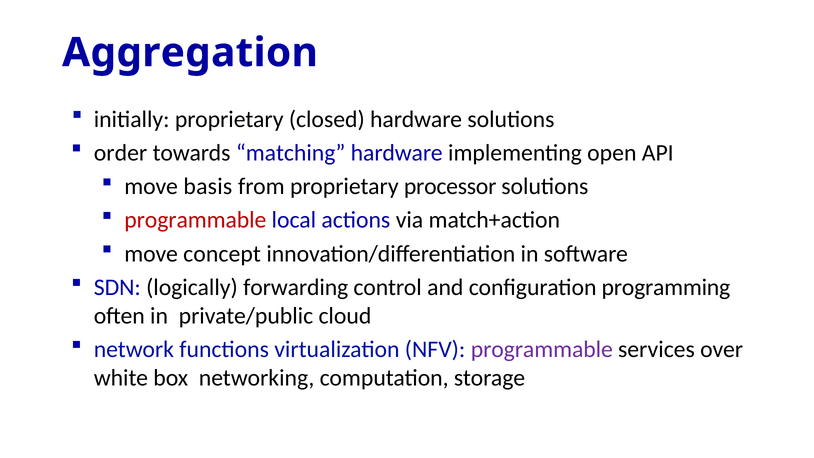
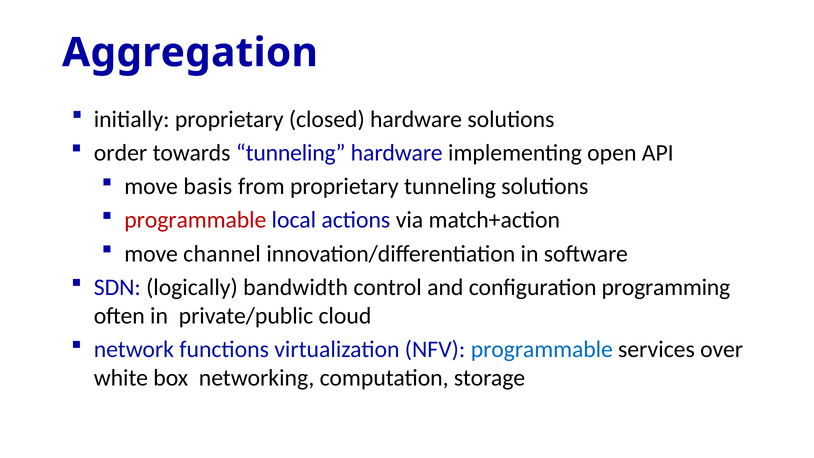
towards matching: matching -> tunneling (291, 153)
proprietary processor: processor -> tunneling (450, 186)
concept: concept -> channel (222, 254)
forwarding: forwarding -> bandwidth (296, 287)
programmable colour: purple -> blue (542, 349)
